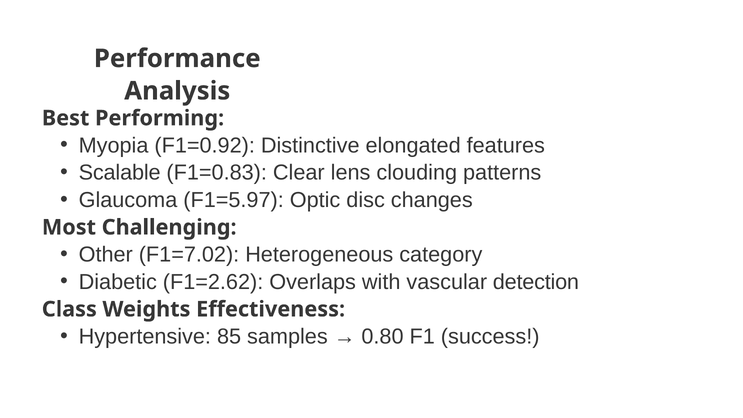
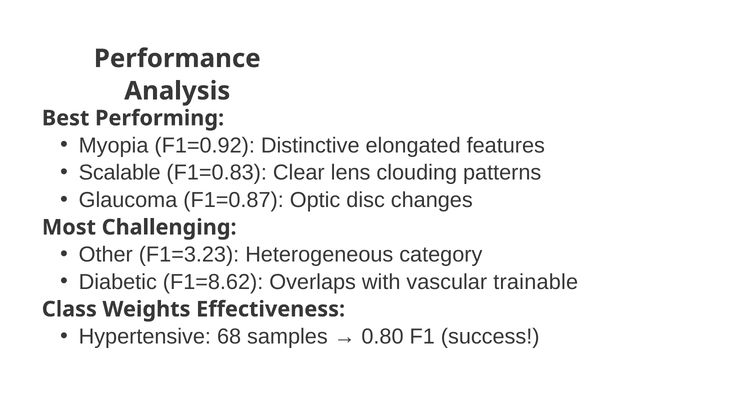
F1=5.97: F1=5.97 -> F1=0.87 (234, 200)
F1=7.02: F1=7.02 -> F1=3.23 (189, 255)
F1=2.62: F1=2.62 -> F1=8.62 (213, 282)
detection: detection -> trainable (536, 282)
85: 85 -> 68 (229, 336)
